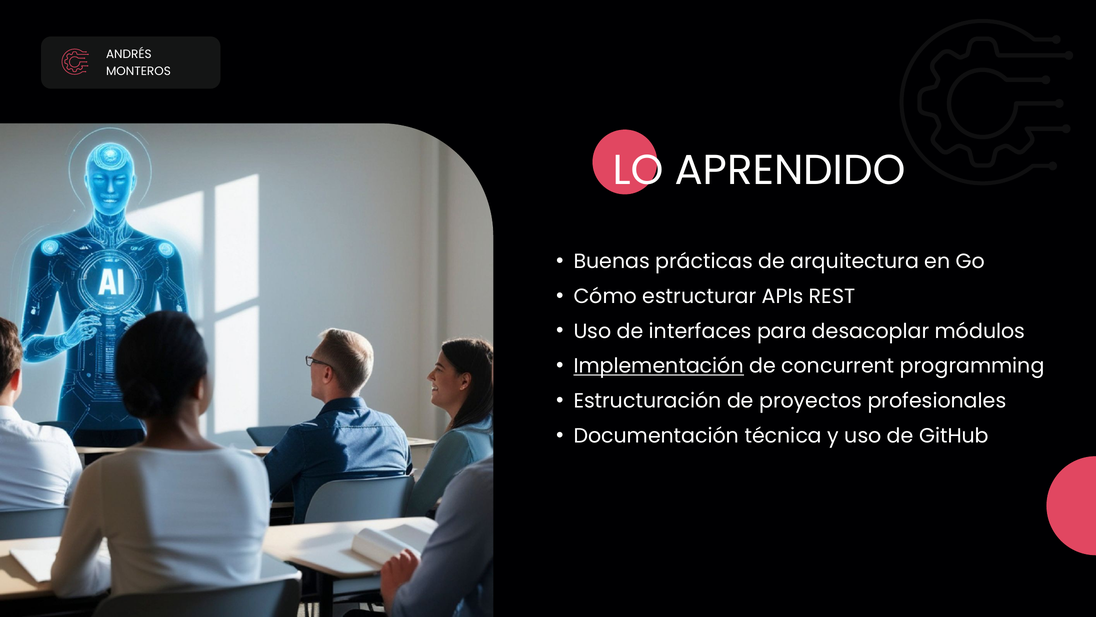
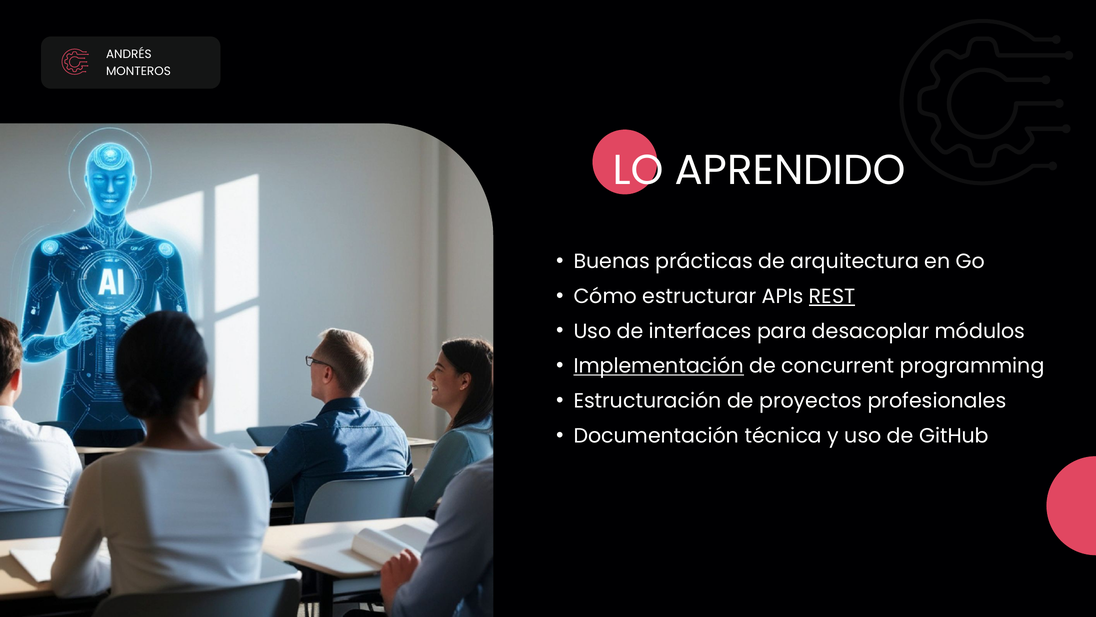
REST underline: none -> present (832, 296)
